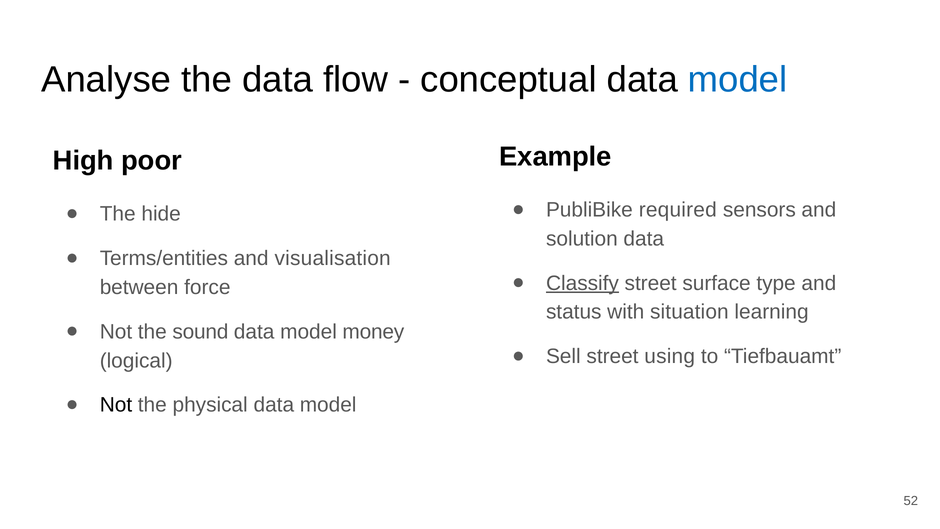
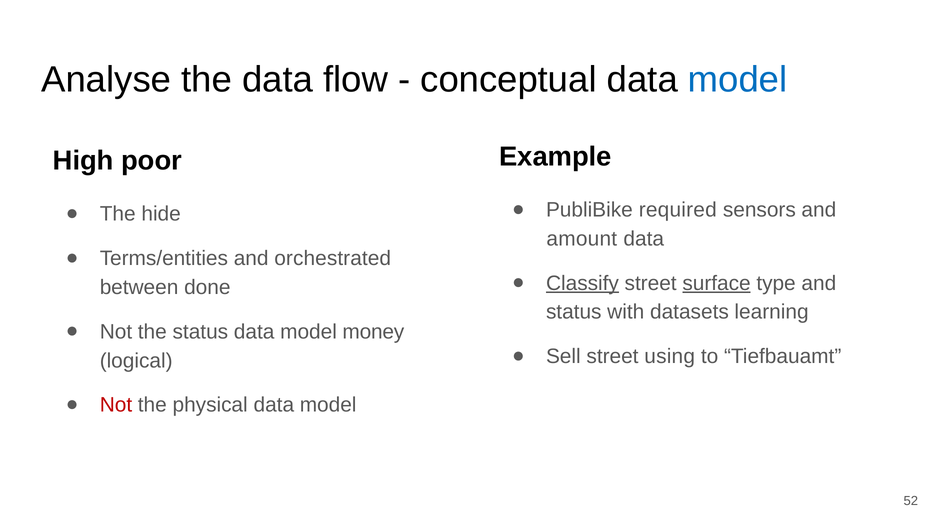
solution: solution -> amount (582, 239)
visualisation: visualisation -> orchestrated (333, 258)
surface underline: none -> present (717, 283)
force: force -> done (207, 287)
situation: situation -> datasets (689, 312)
the sound: sound -> status (200, 332)
Not colour: black -> red (116, 405)
